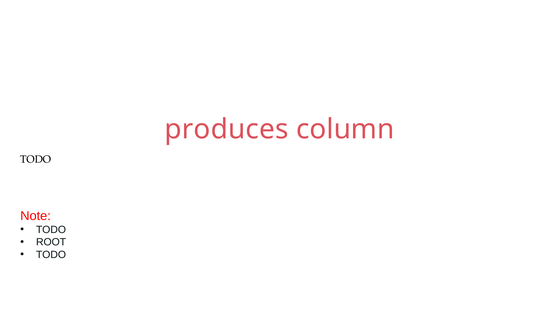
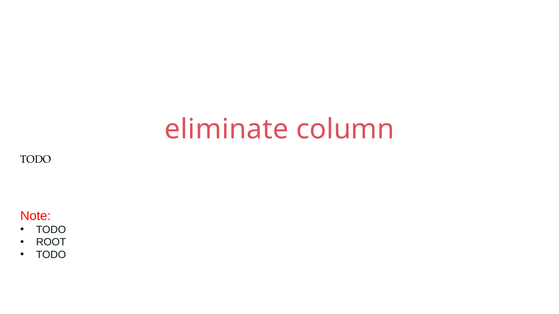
produces: produces -> eliminate (227, 129)
